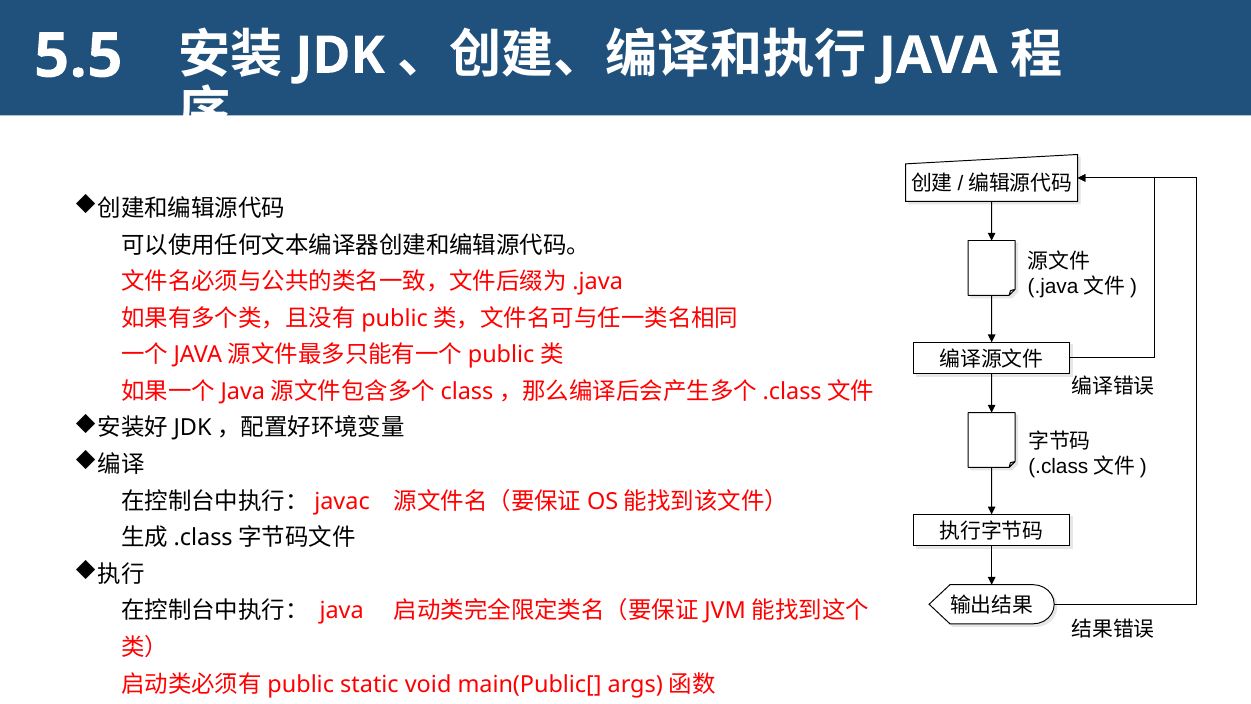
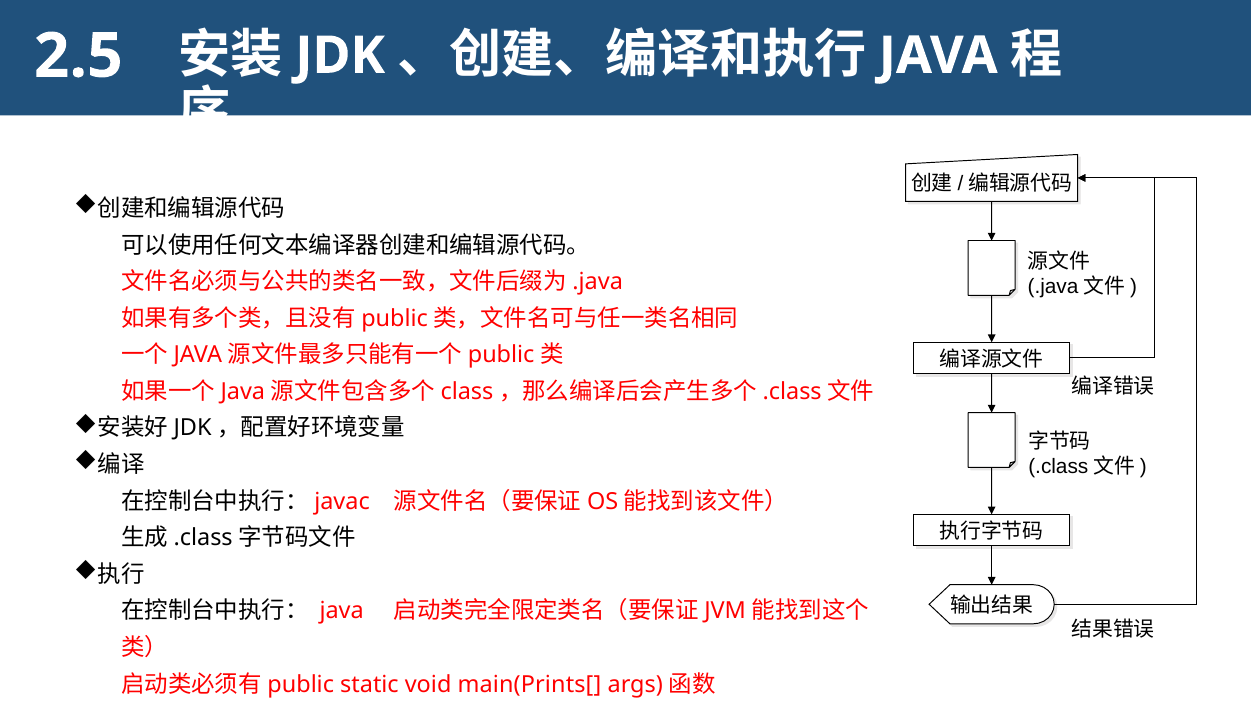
5.5: 5.5 -> 2.5 (78, 56)
main(Public[: main(Public[ -> main(Prints[ (529, 684)
